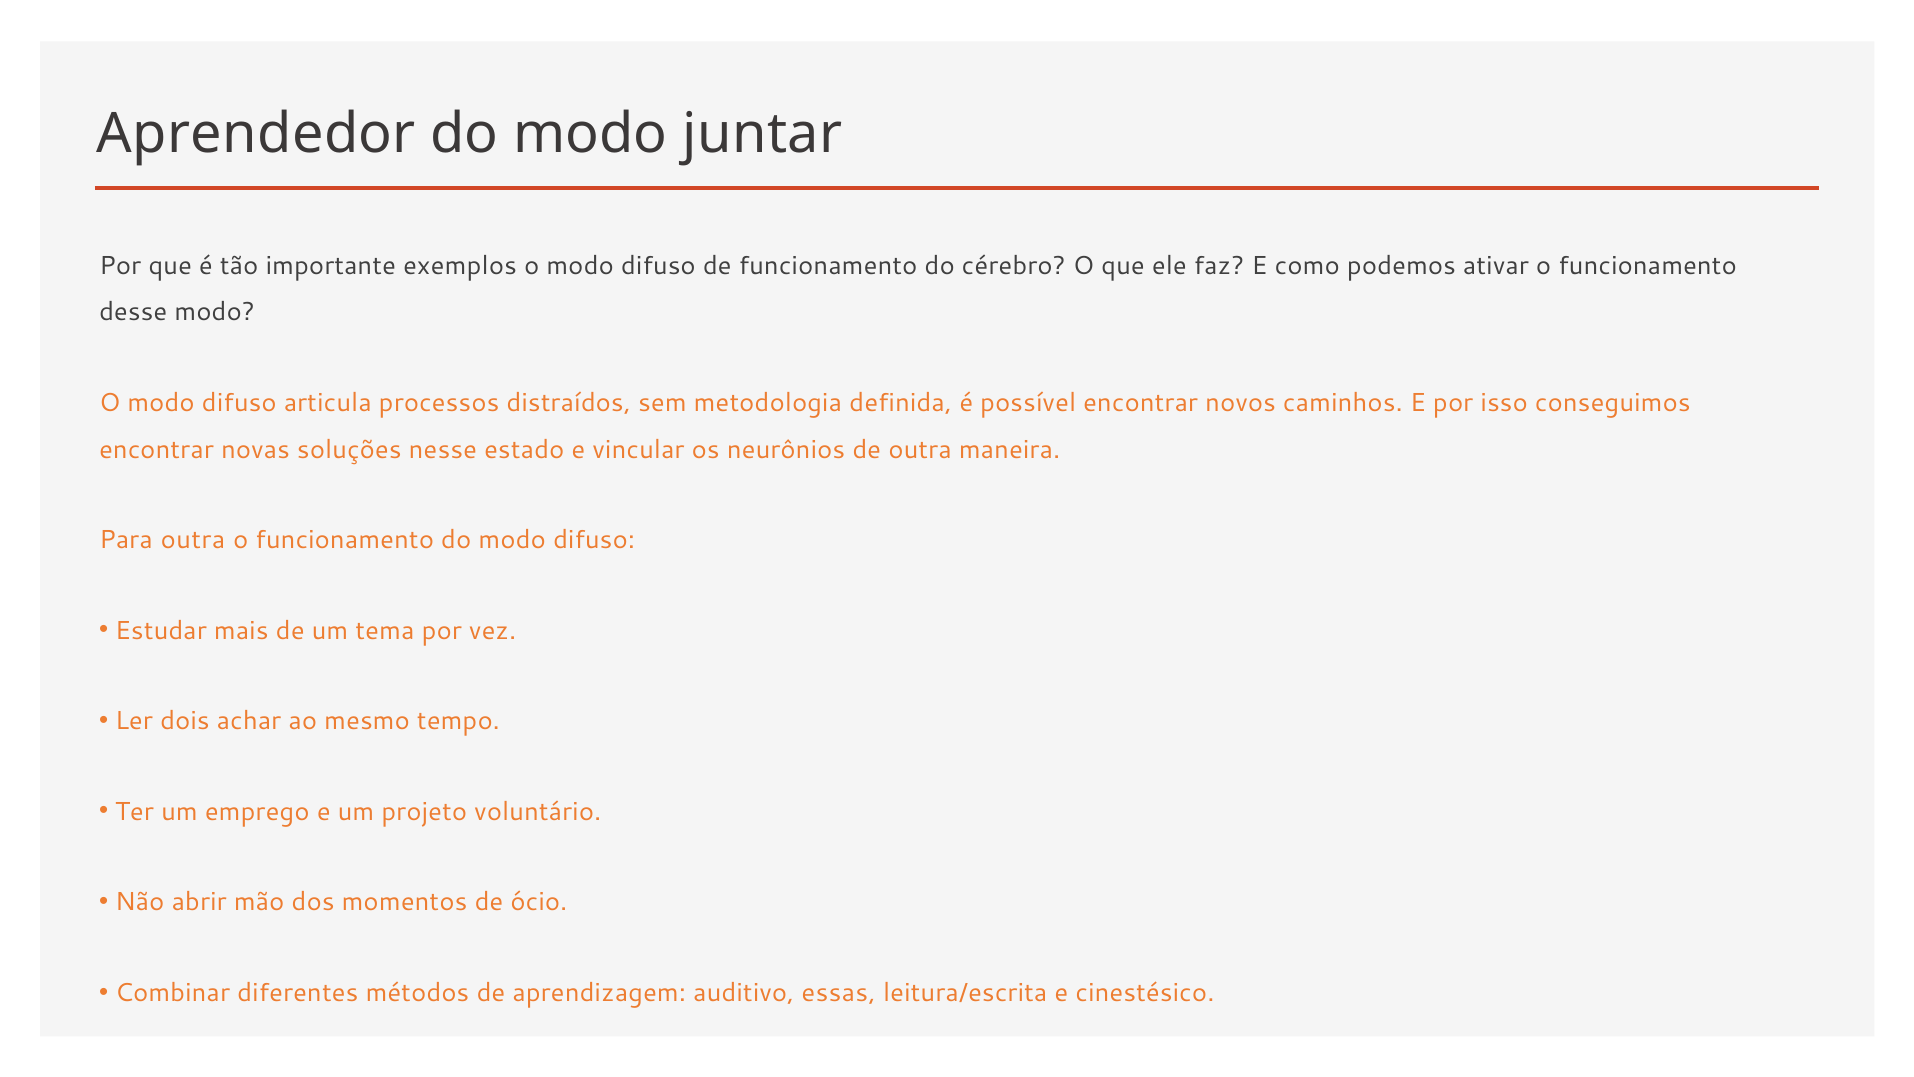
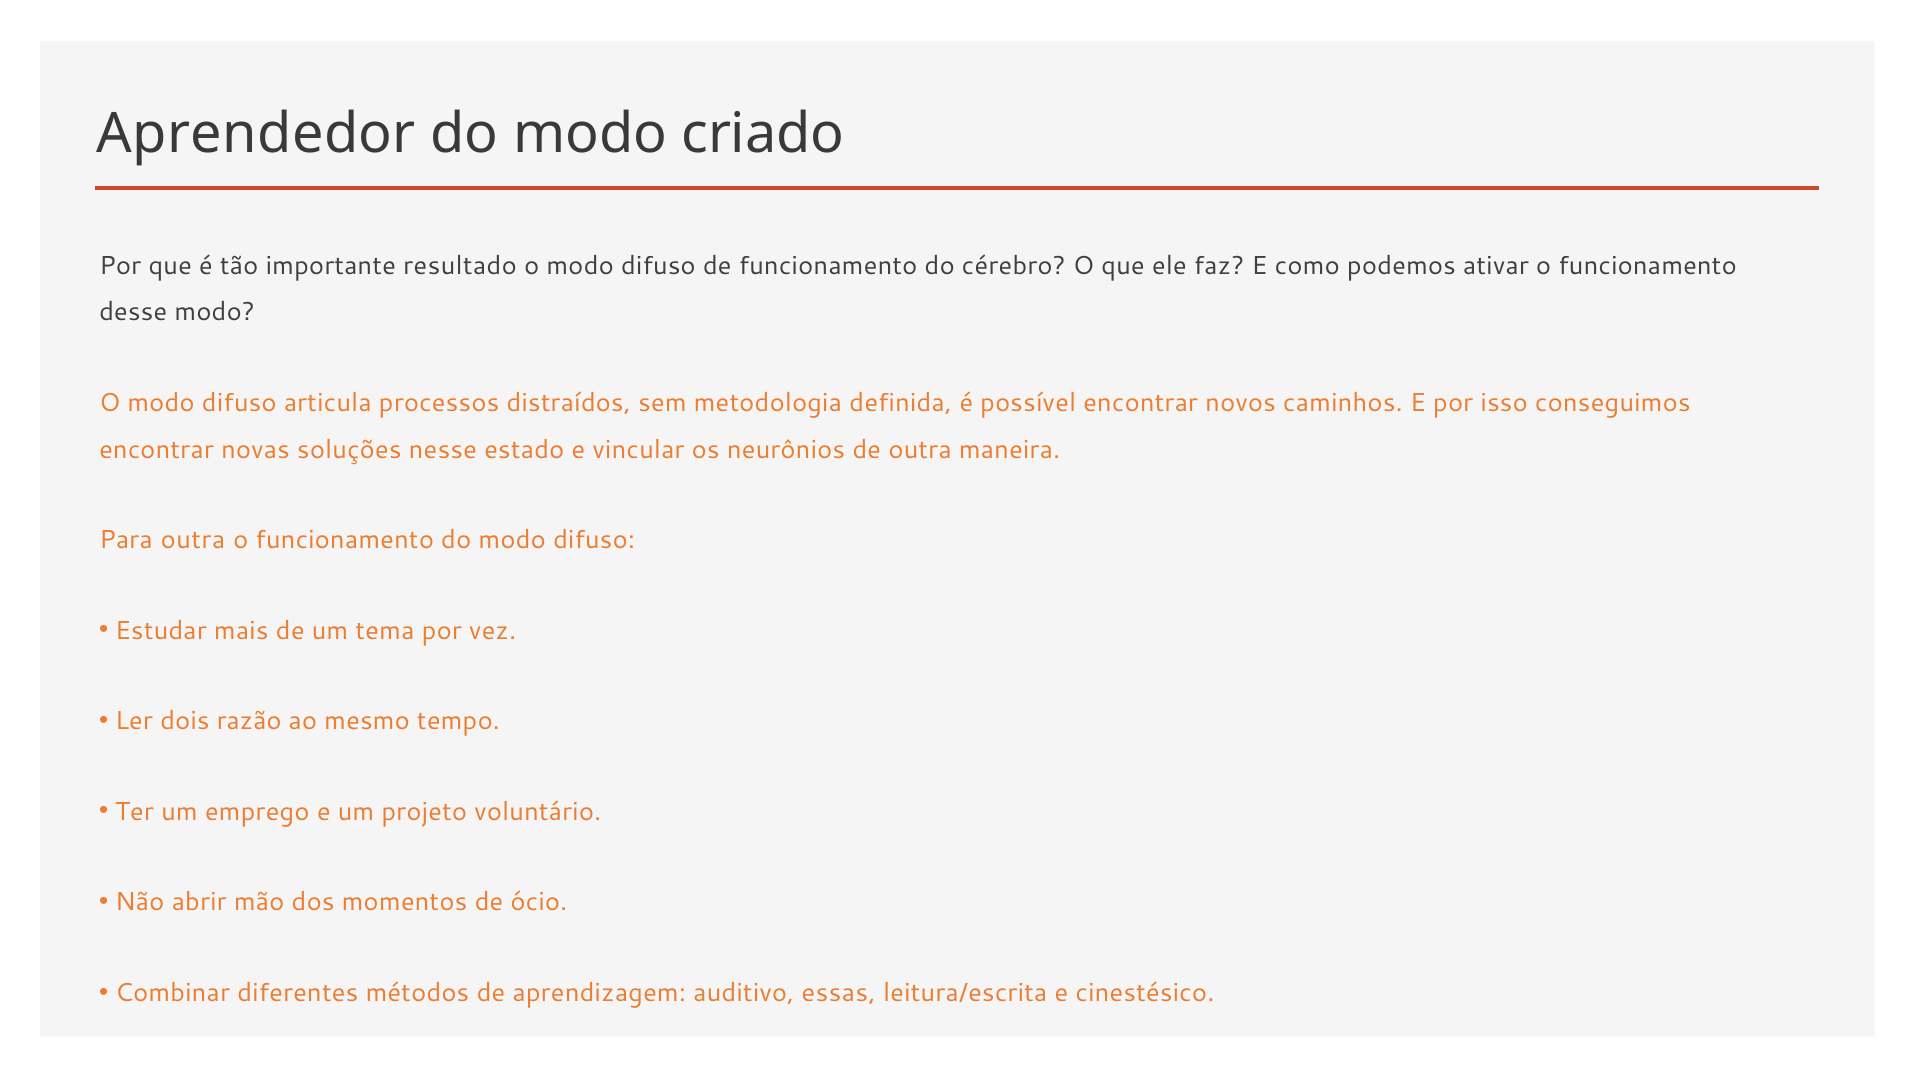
juntar: juntar -> criado (763, 134)
exemplos: exemplos -> resultado (460, 265)
achar: achar -> razão (249, 721)
